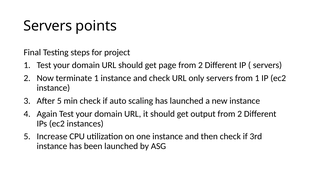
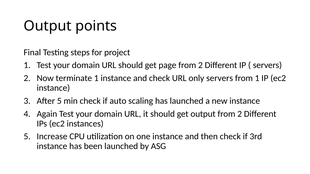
Servers: Servers -> Output (48, 26)
